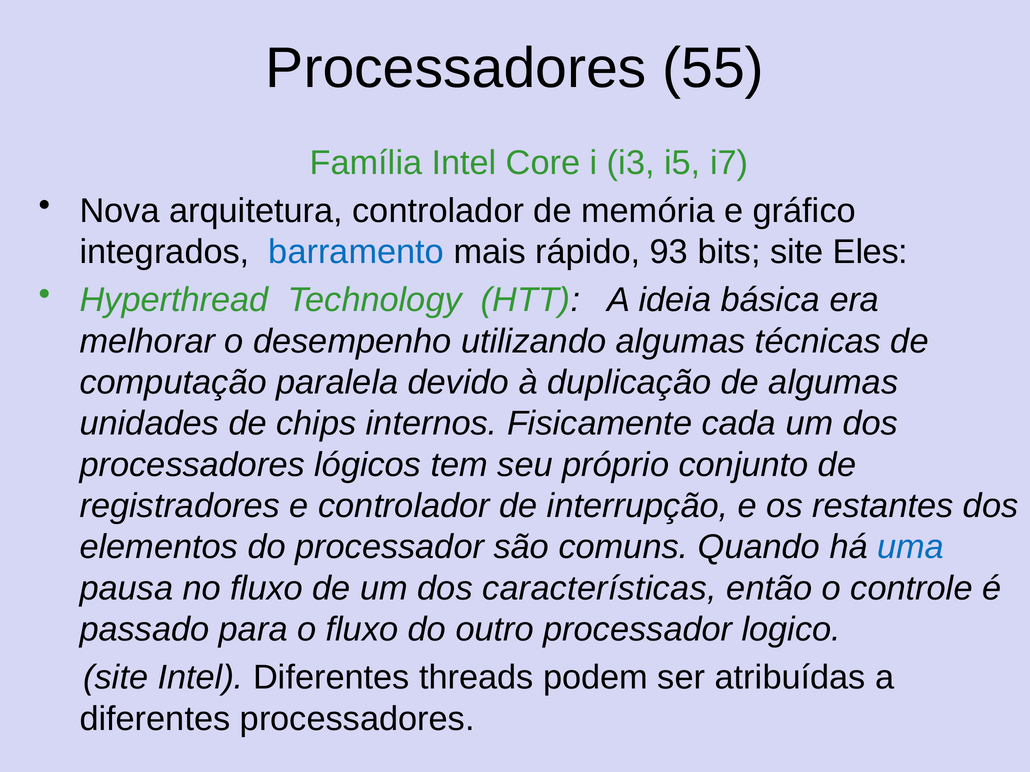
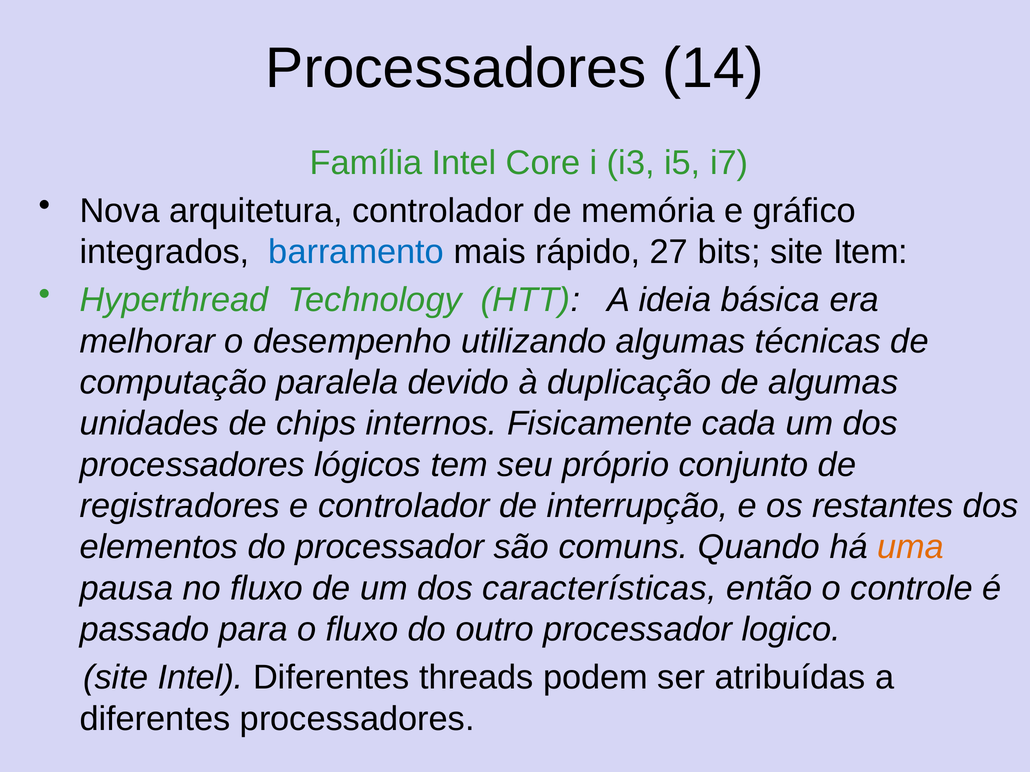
55: 55 -> 14 (713, 68)
93: 93 -> 27 (669, 252)
Eles: Eles -> Item (870, 252)
uma colour: blue -> orange (911, 548)
